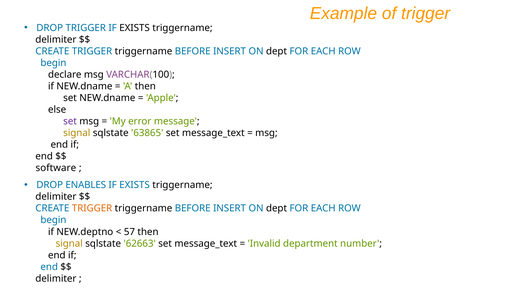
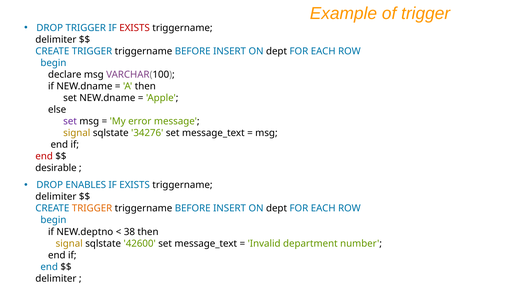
EXISTS colour: black -> red (135, 28)
63865: 63865 -> 34276 (147, 133)
end colour: black -> red (44, 156)
software: software -> desirable (56, 168)
57: 57 -> 38 (129, 232)
62663: 62663 -> 42600 (140, 243)
